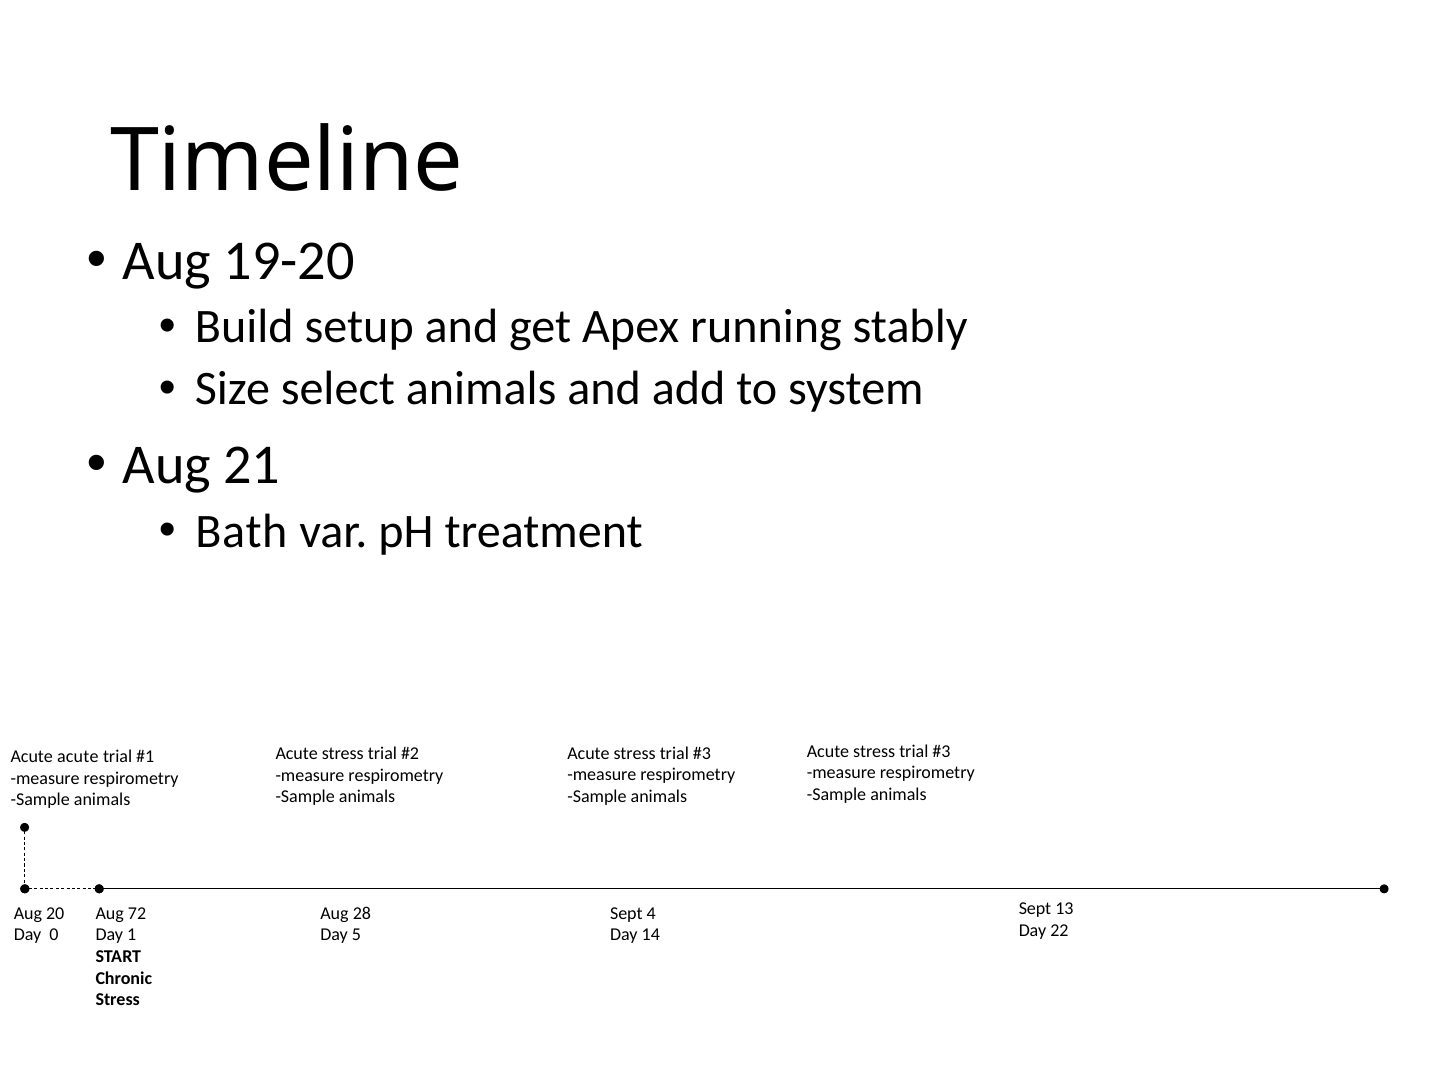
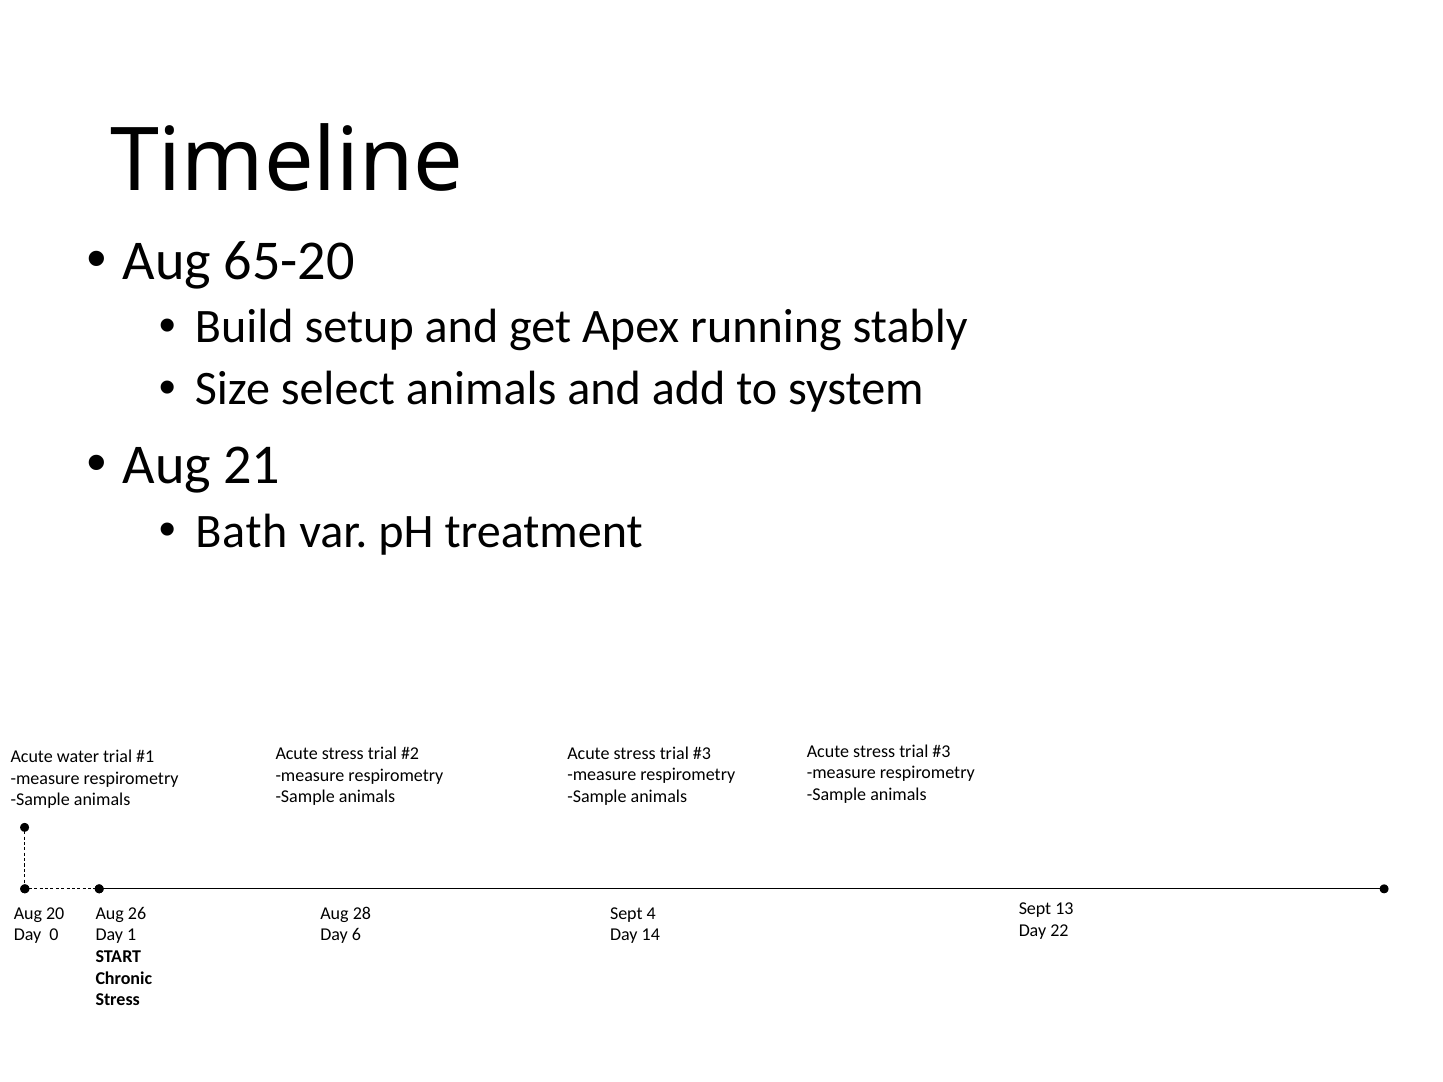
19-20: 19-20 -> 65-20 (289, 261)
Acute acute: acute -> water (78, 757)
72: 72 -> 26 (137, 913)
5: 5 -> 6 (356, 935)
